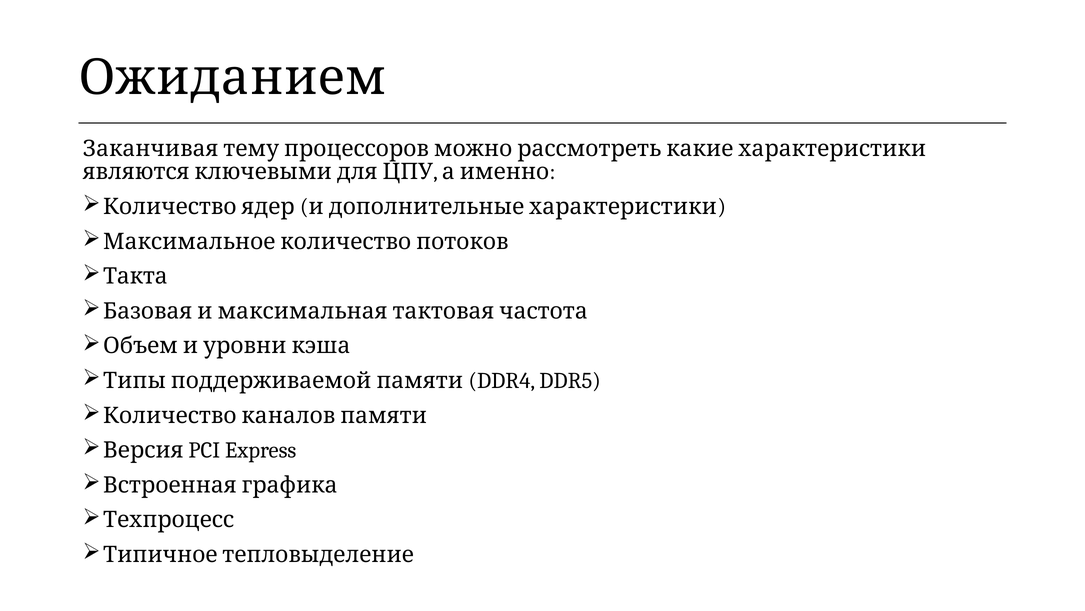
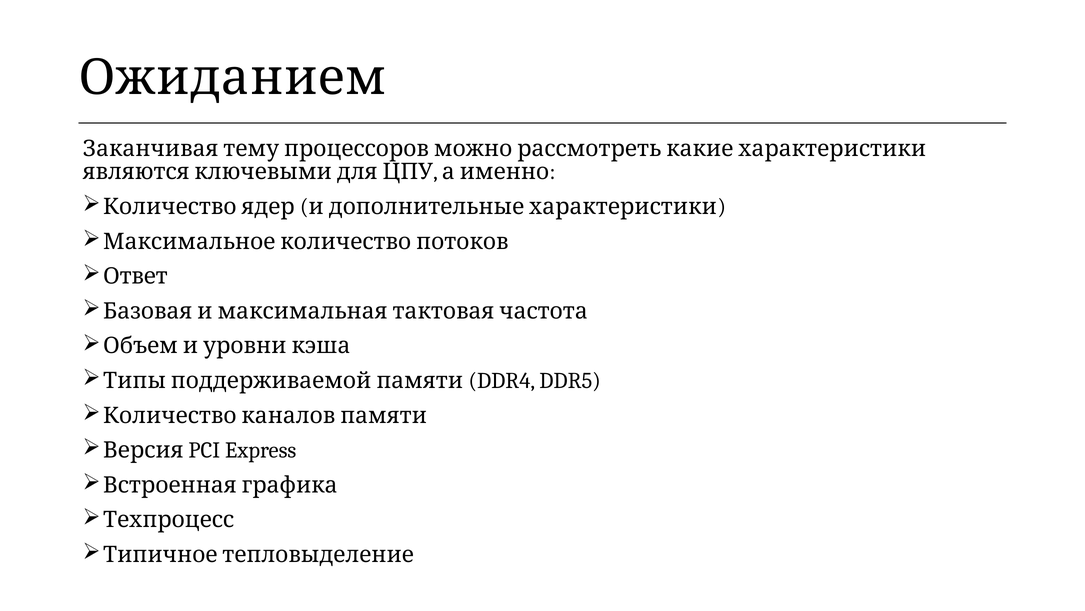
Такта: Такта -> Ответ (135, 276)
